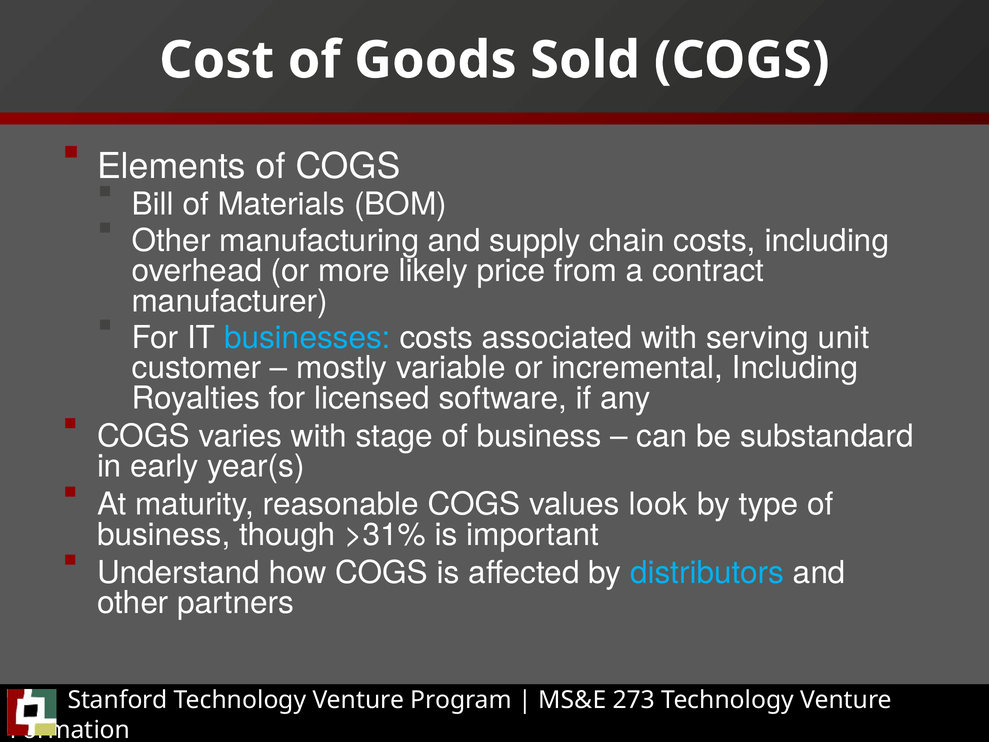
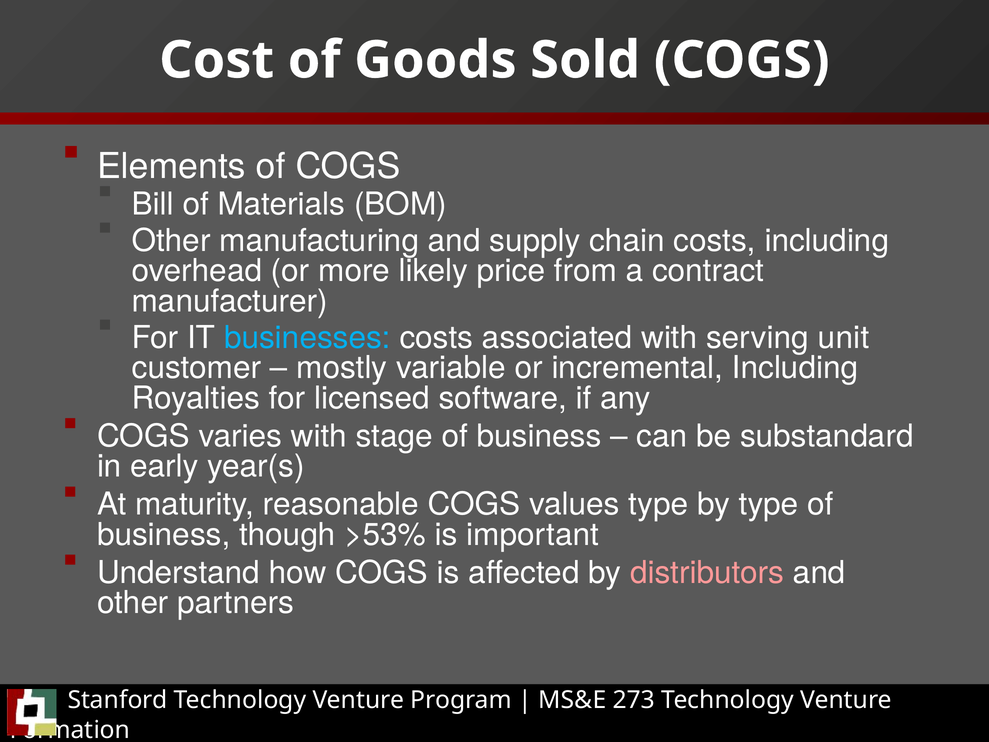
values look: look -> type (658, 504)
>31%: >31% -> >53% (385, 535)
distributors colour: light blue -> pink (707, 573)
